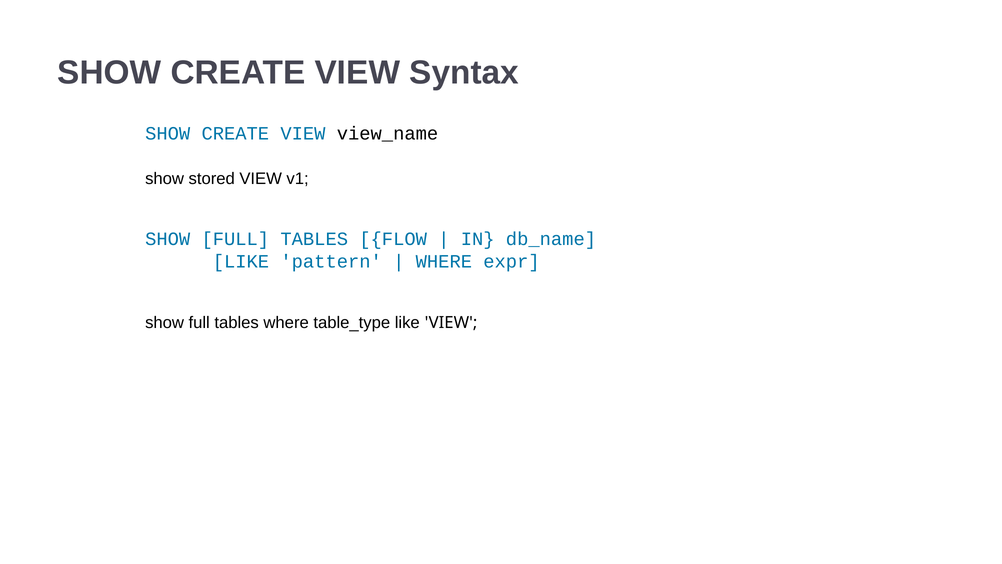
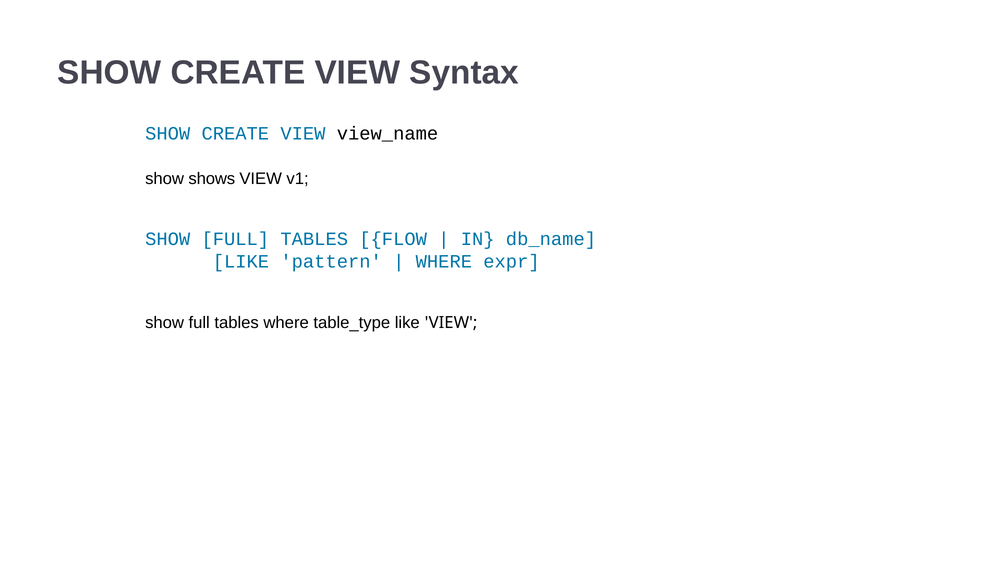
stored: stored -> shows (212, 179)
